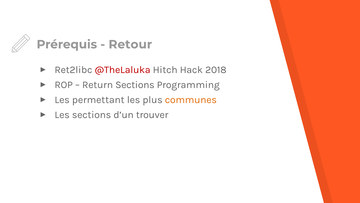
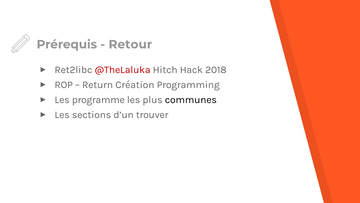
Return Sections: Sections -> Création (135, 85)
permettant: permettant -> programme (98, 100)
communes colour: orange -> black (191, 100)
